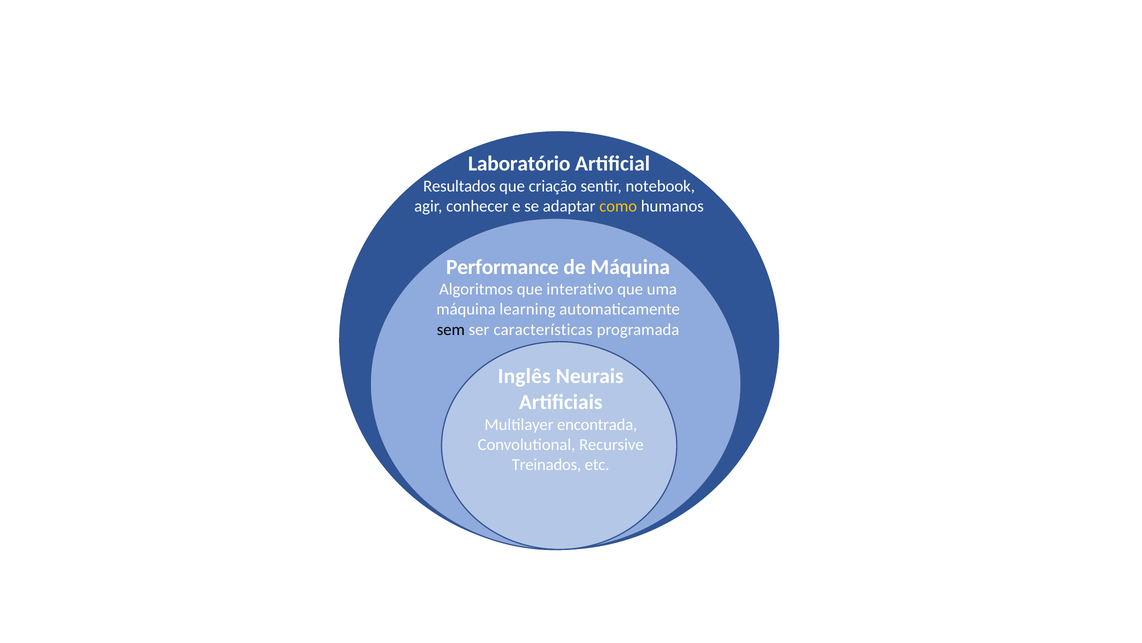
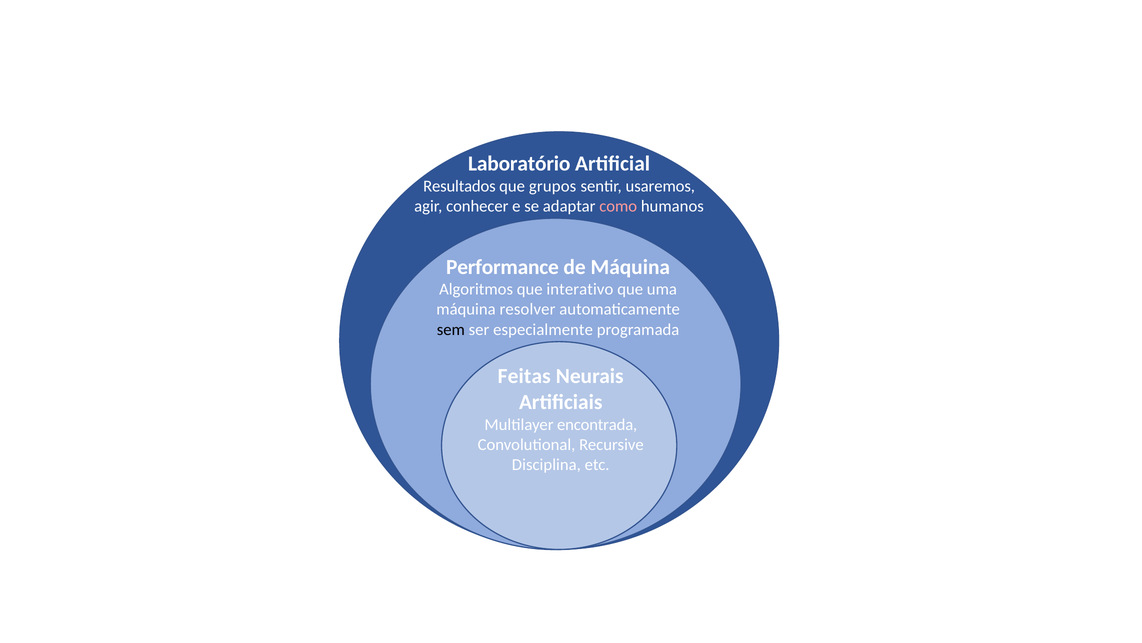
criação: criação -> grupos (553, 186)
notebook: notebook -> usaremos (660, 186)
como colour: yellow -> pink (618, 206)
learning: learning -> resolver (527, 309)
características: características -> especialmente (543, 329)
Inglês: Inglês -> Feitas (524, 376)
Treinados: Treinados -> Disciplina (546, 464)
